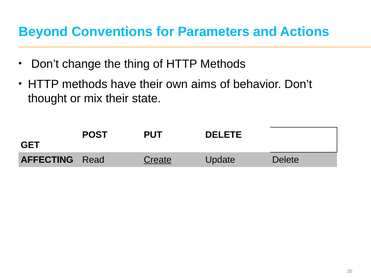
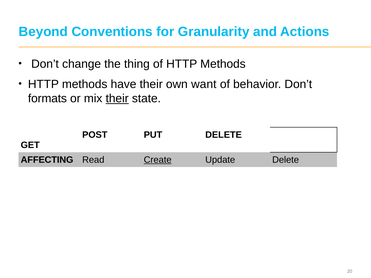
Parameters: Parameters -> Granularity (214, 32)
aims: aims -> want (204, 84)
thought: thought -> formats (47, 99)
their underline: none -> present (117, 99)
